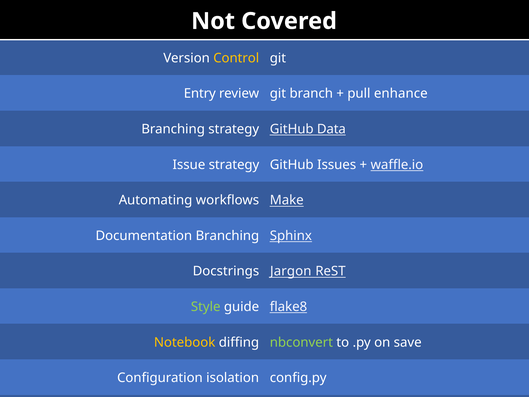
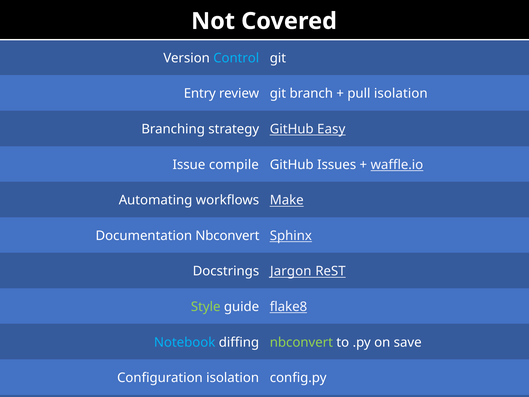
Control colour: yellow -> light blue (236, 58)
pull enhance: enhance -> isolation (401, 94)
Data: Data -> Easy (331, 129)
Issue strategy: strategy -> compile (234, 165)
Documentation Branching: Branching -> Nbconvert (227, 236)
Notebook colour: yellow -> light blue (185, 342)
